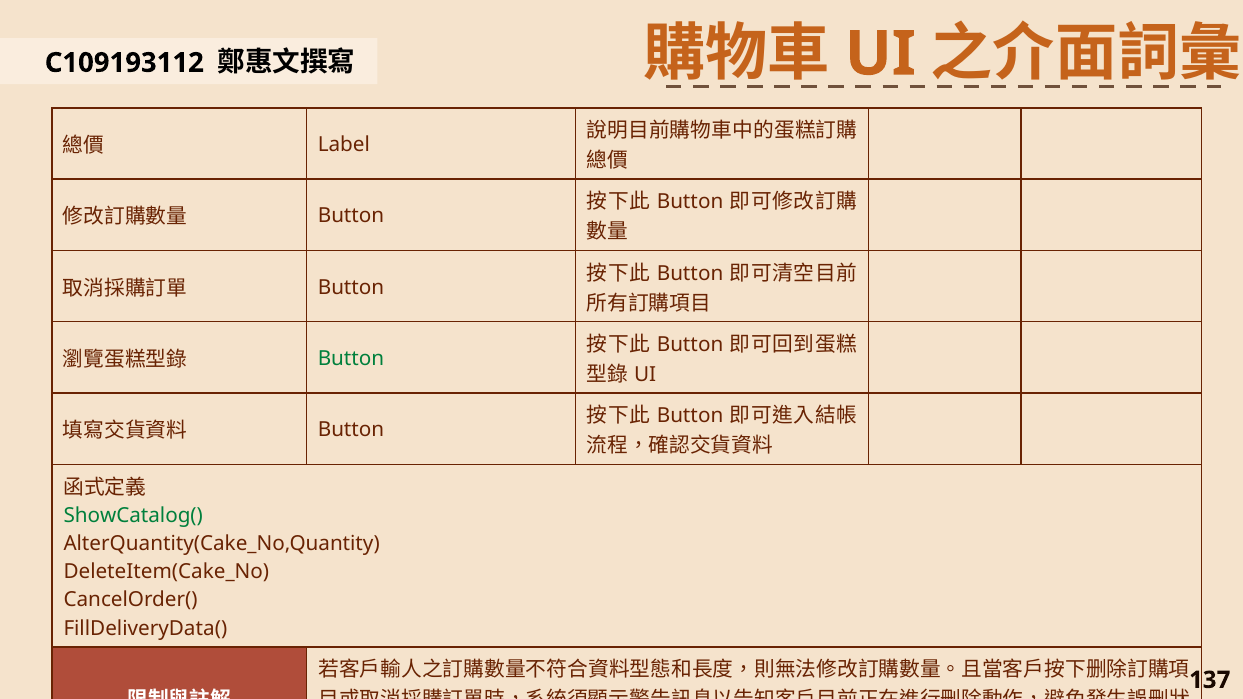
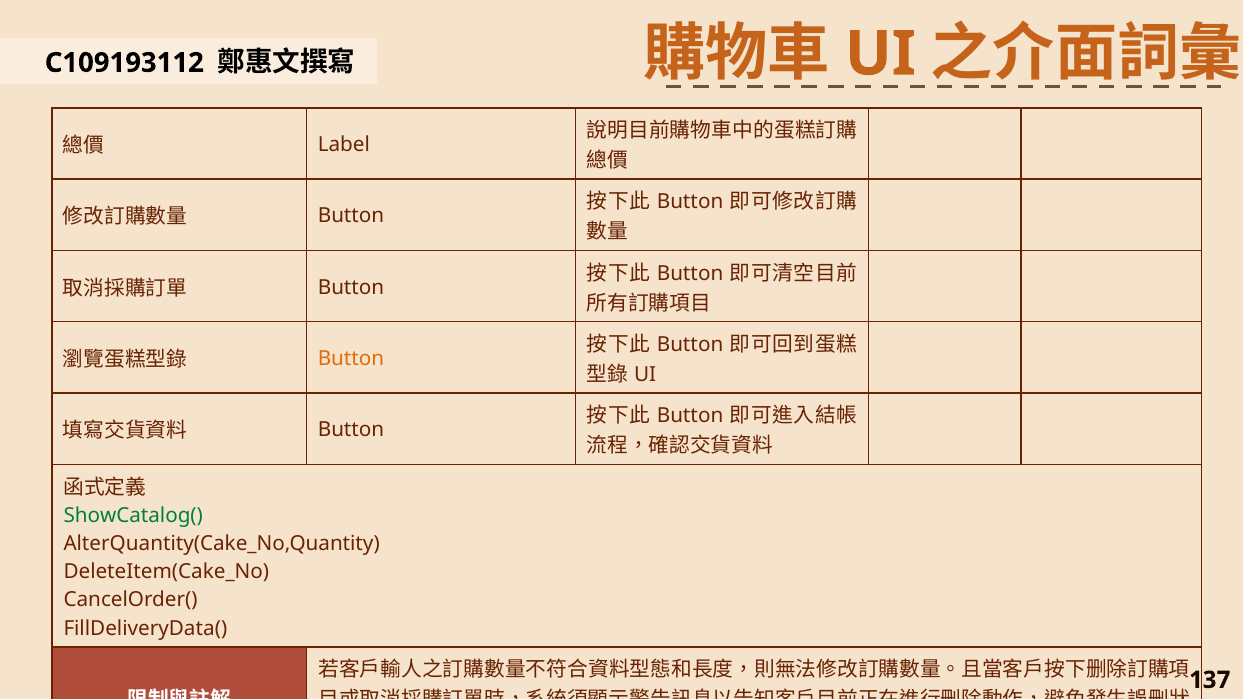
Button colour: green -> orange (351, 359)
